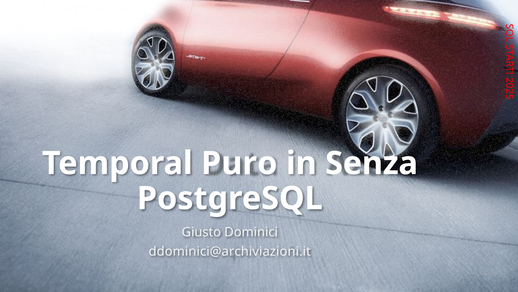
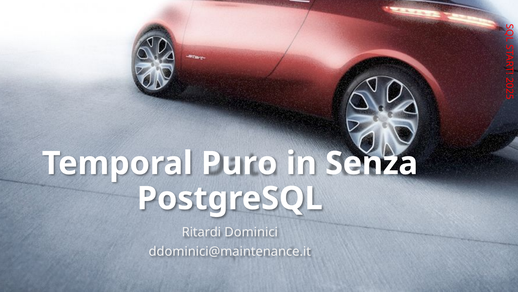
Giusto: Giusto -> Ritardi (201, 232)
ddominici@archiviazioni.it: ddominici@archiviazioni.it -> ddominici@maintenance.it (230, 251)
